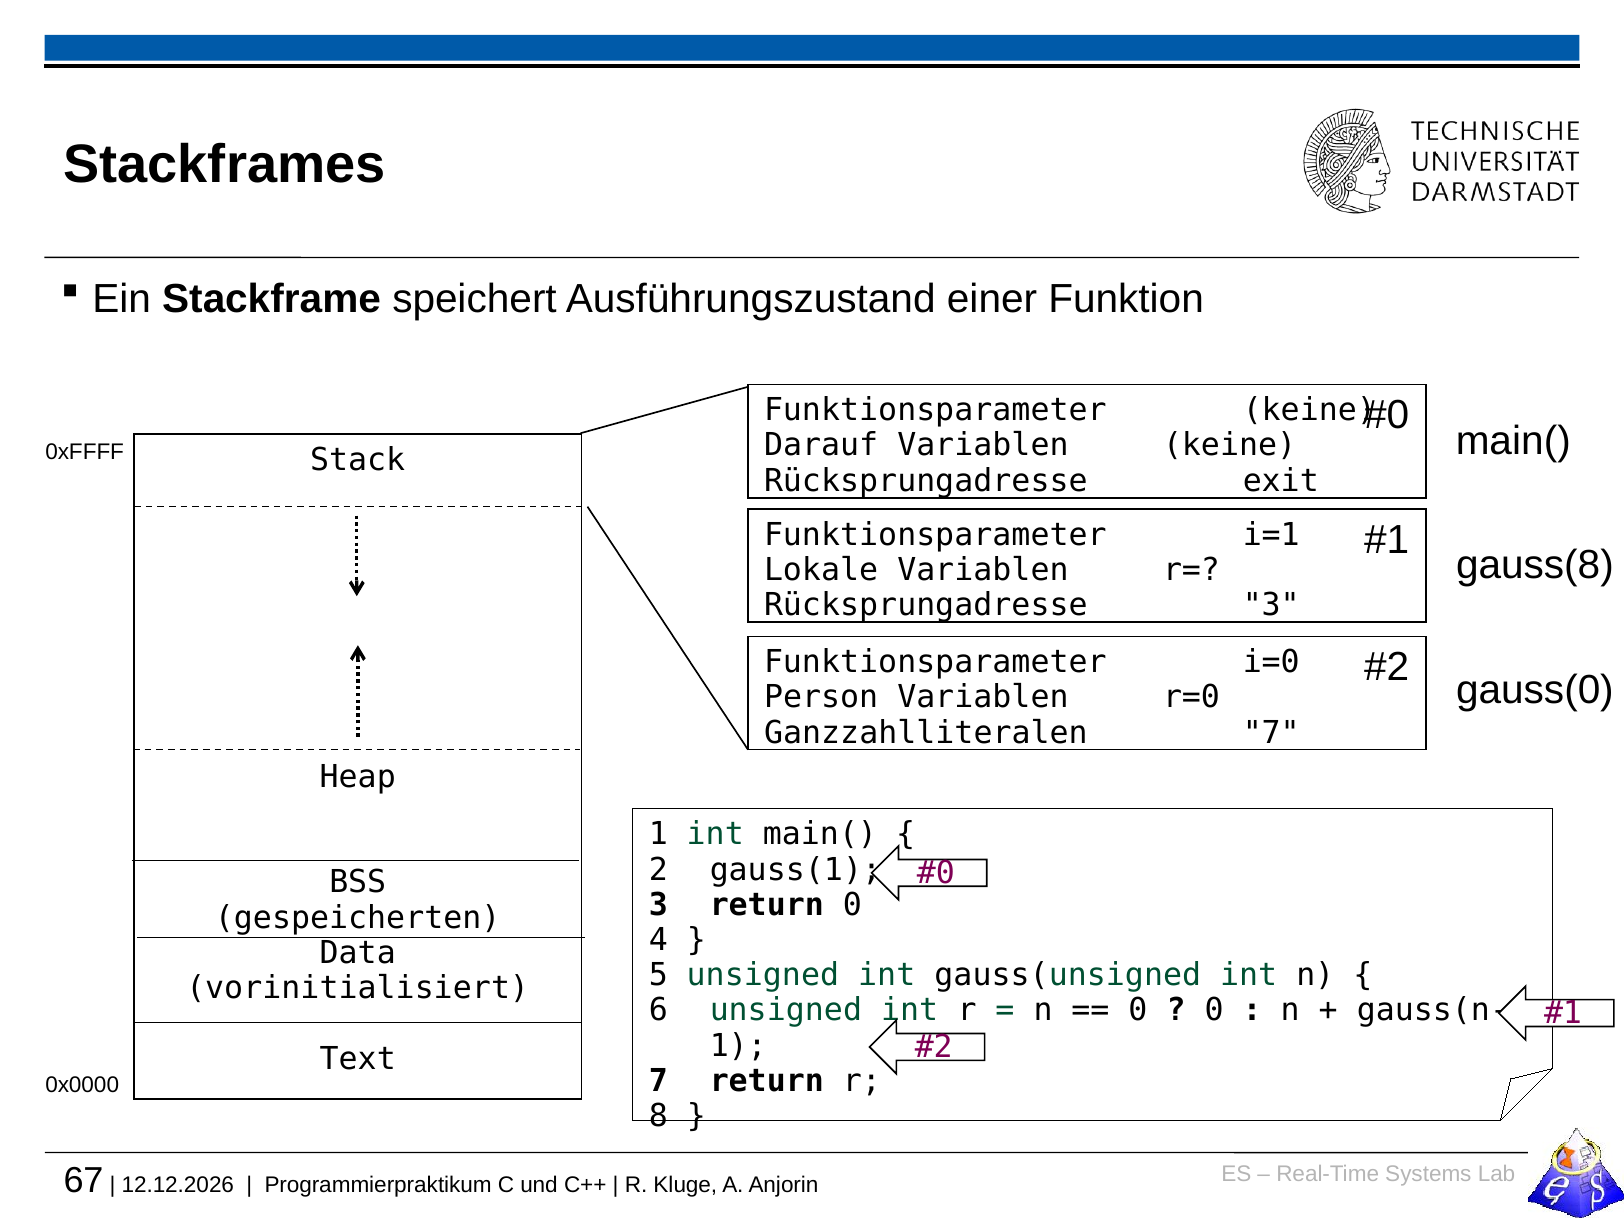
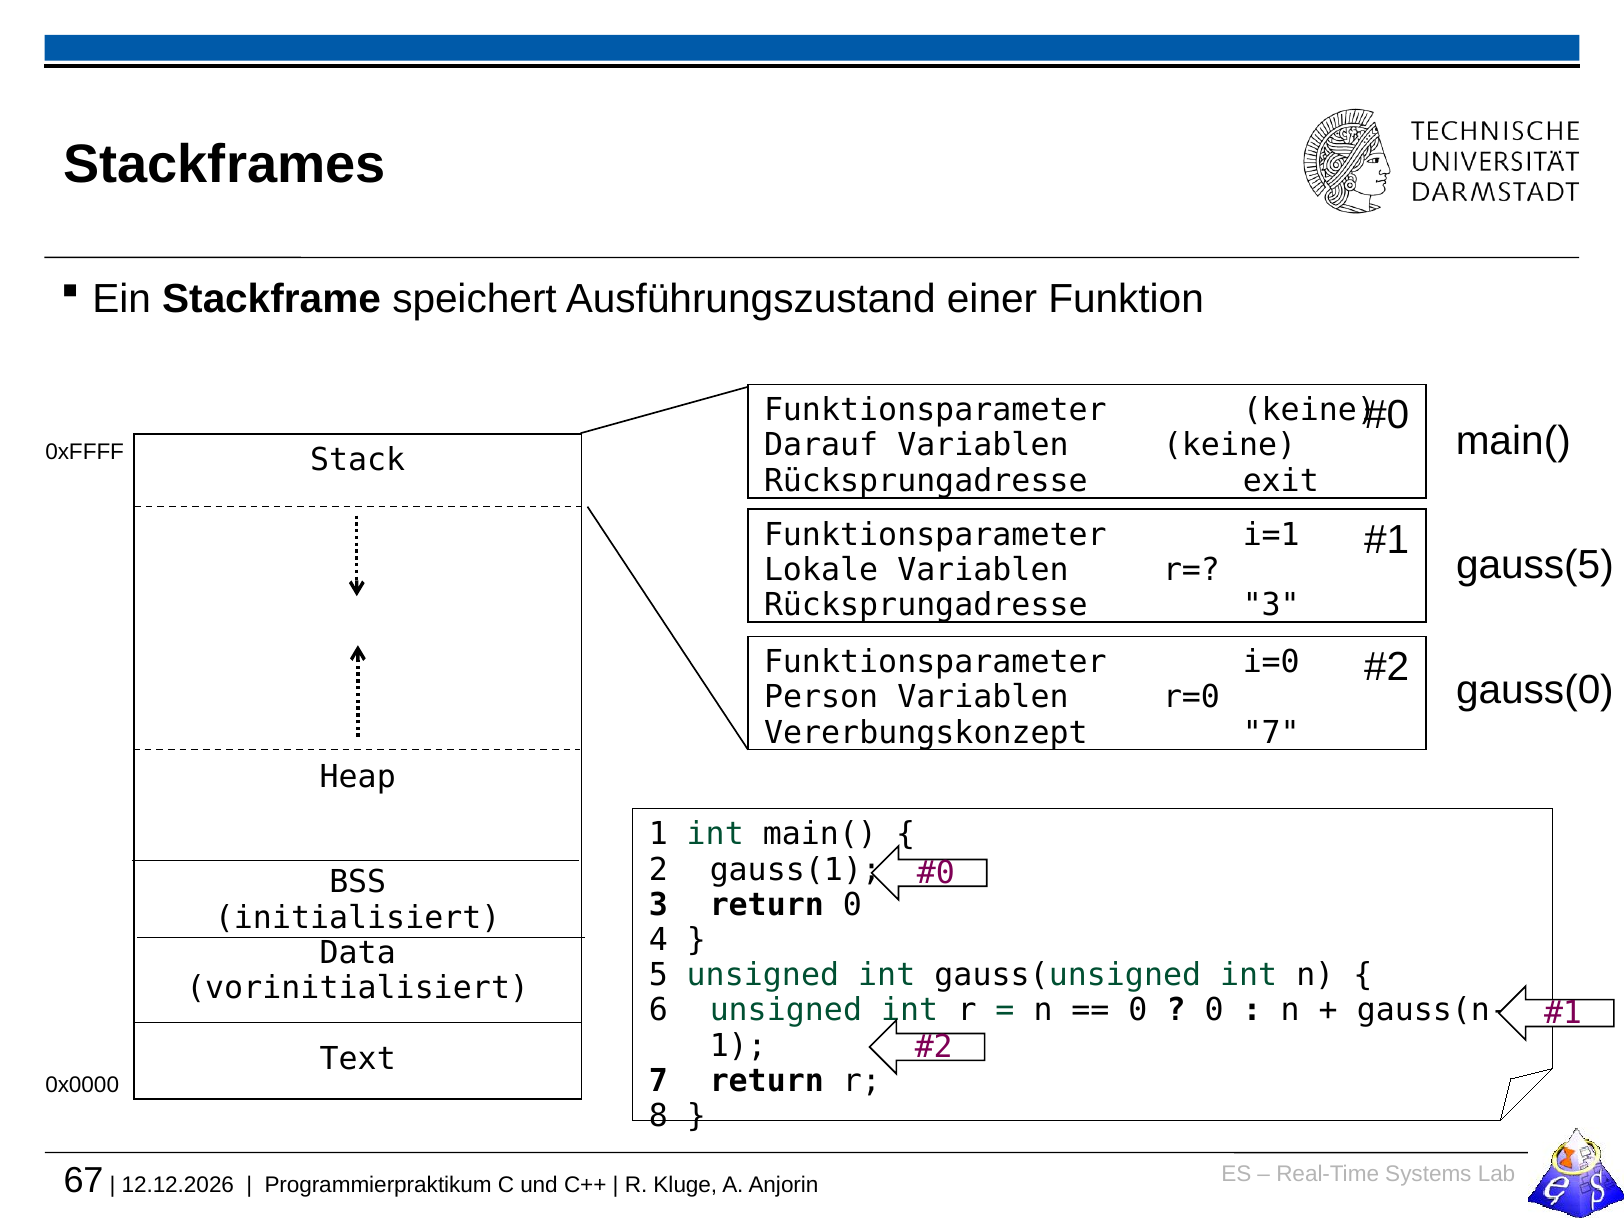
gauss(8: gauss(8 -> gauss(5 (1535, 565)
Ganzzahlliteralen: Ganzzahlliteralen -> Vererbungskonzept (926, 733)
gespeicherten: gespeicherten -> initialisiert (358, 918)
